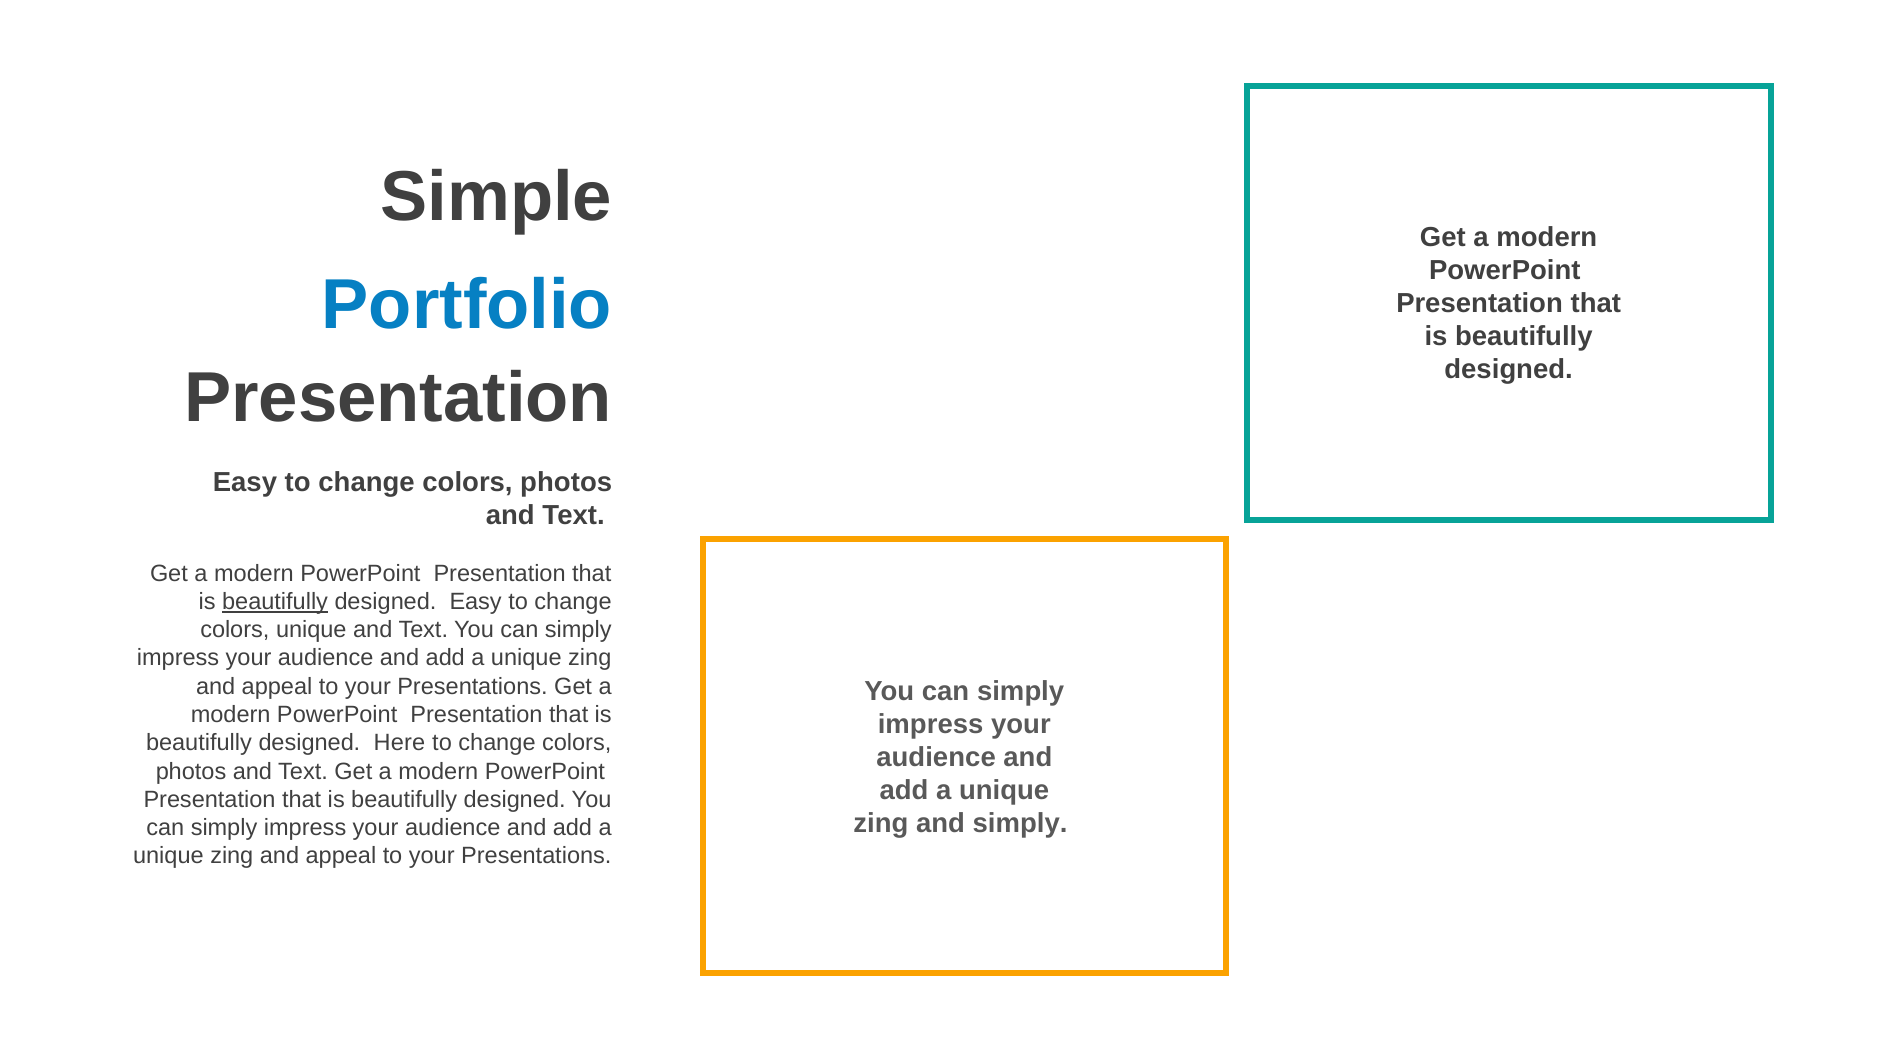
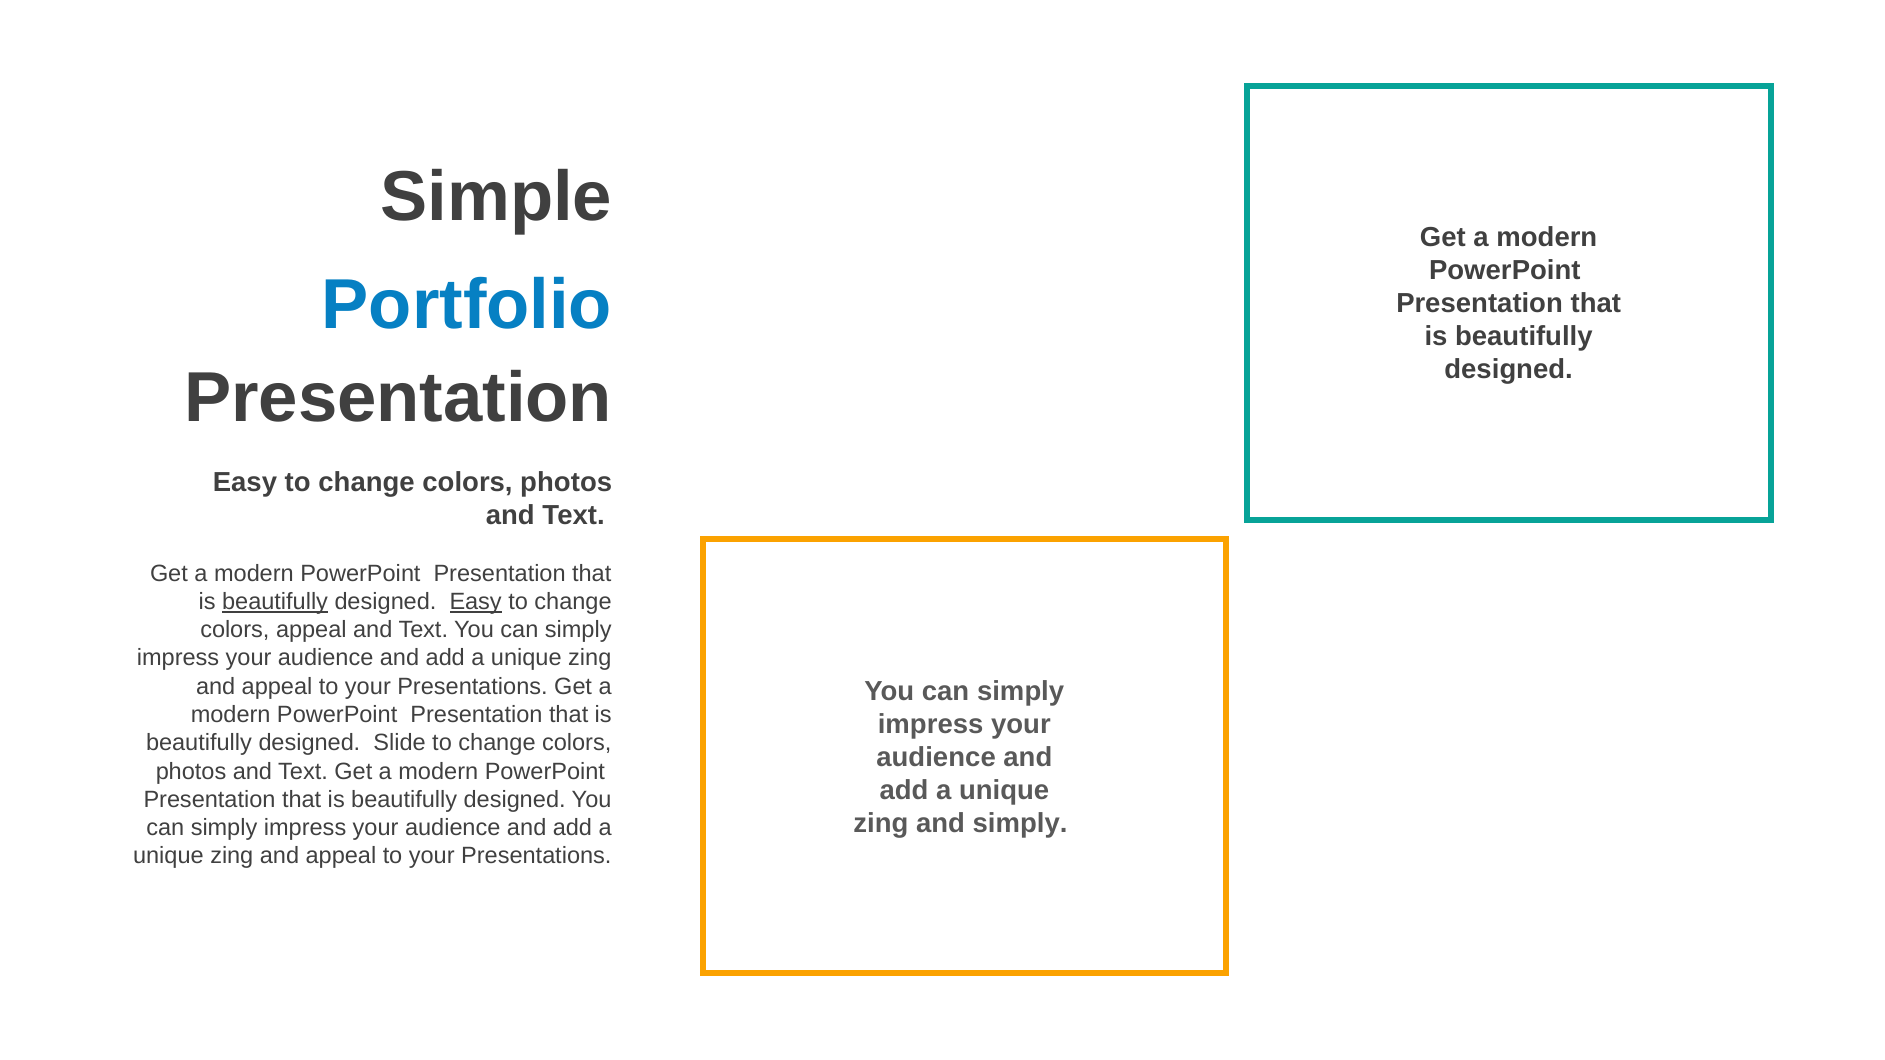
Easy underline: none -> present (476, 602)
colors unique: unique -> appeal (311, 630)
Here: Here -> Slide (400, 743)
